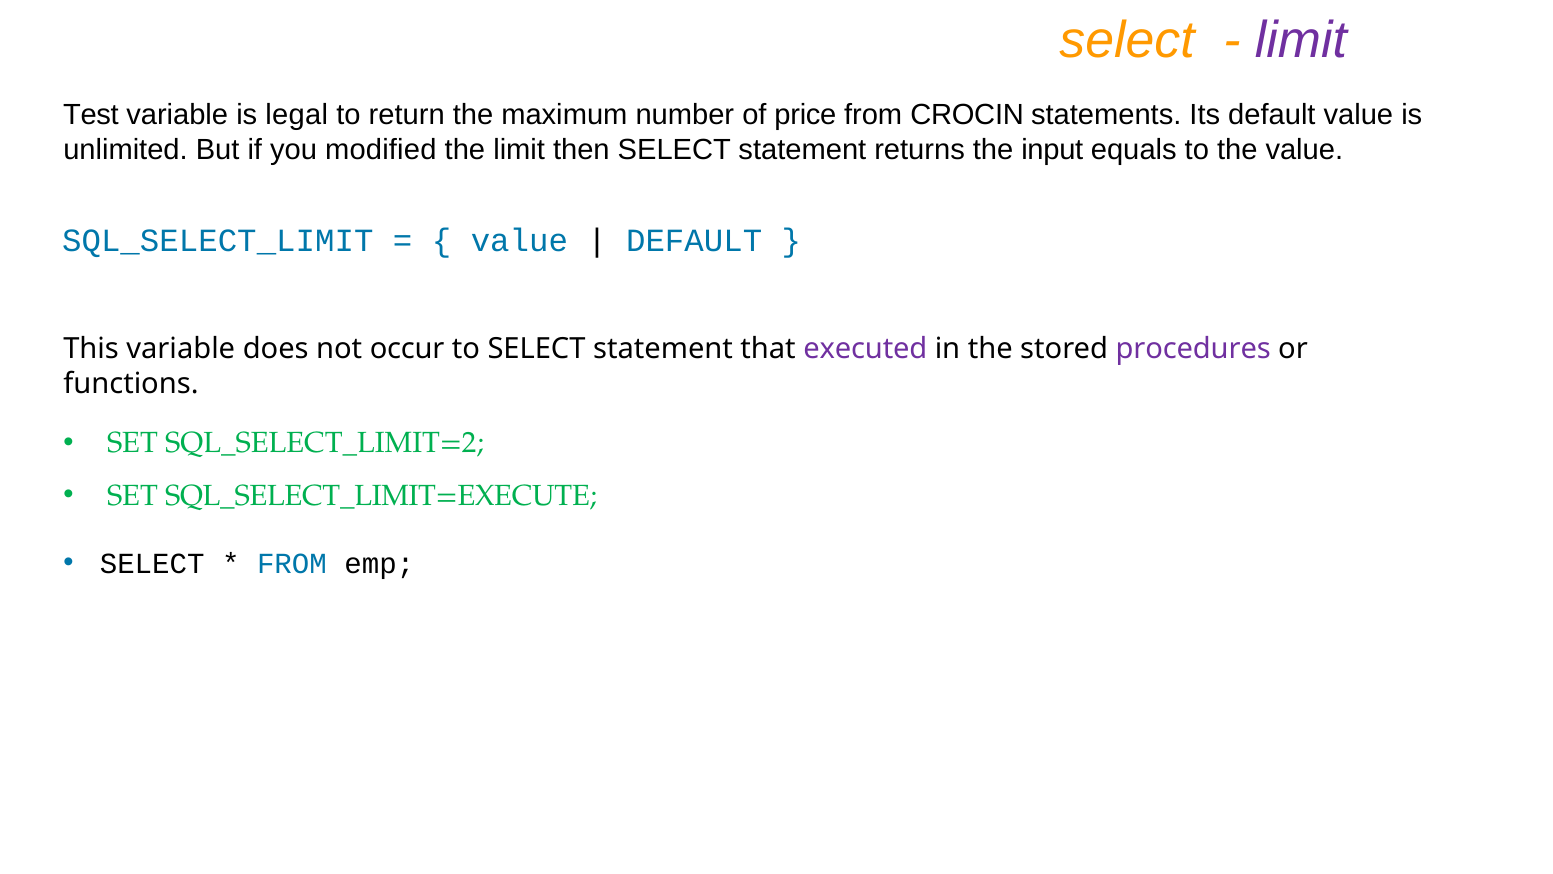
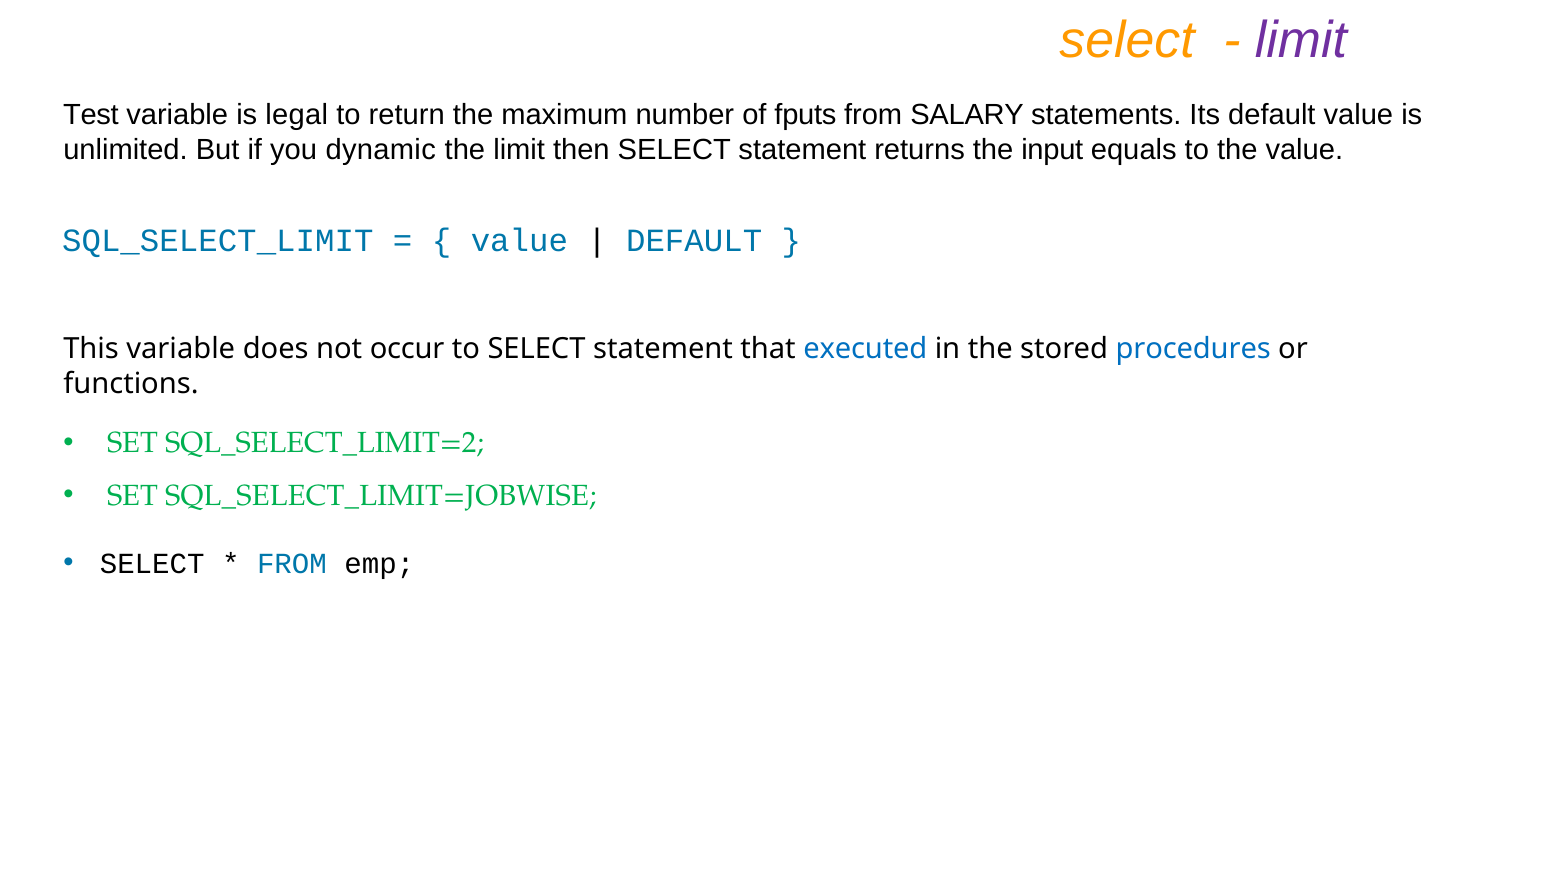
price: price -> fputs (805, 115)
CROCIN: CROCIN -> SALARY (967, 115)
modified: modified -> dynamic (381, 150)
executed colour: purple -> blue (865, 349)
procedures colour: purple -> blue (1193, 349)
SQL_SELECT_LIMIT=EXECUTE: SQL_SELECT_LIMIT=EXECUTE -> SQL_SELECT_LIMIT=JOBWISE (381, 495)
